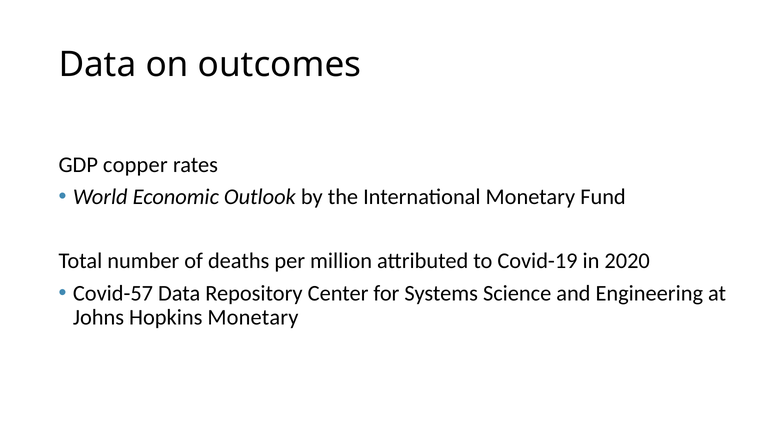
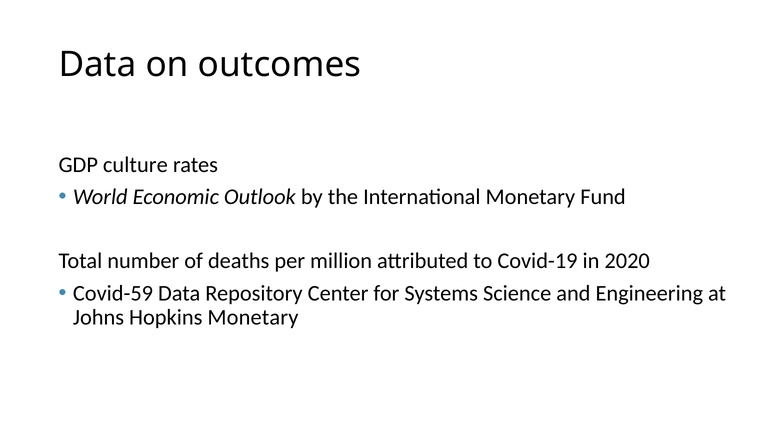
copper: copper -> culture (135, 165)
Covid-57: Covid-57 -> Covid-59 (113, 293)
